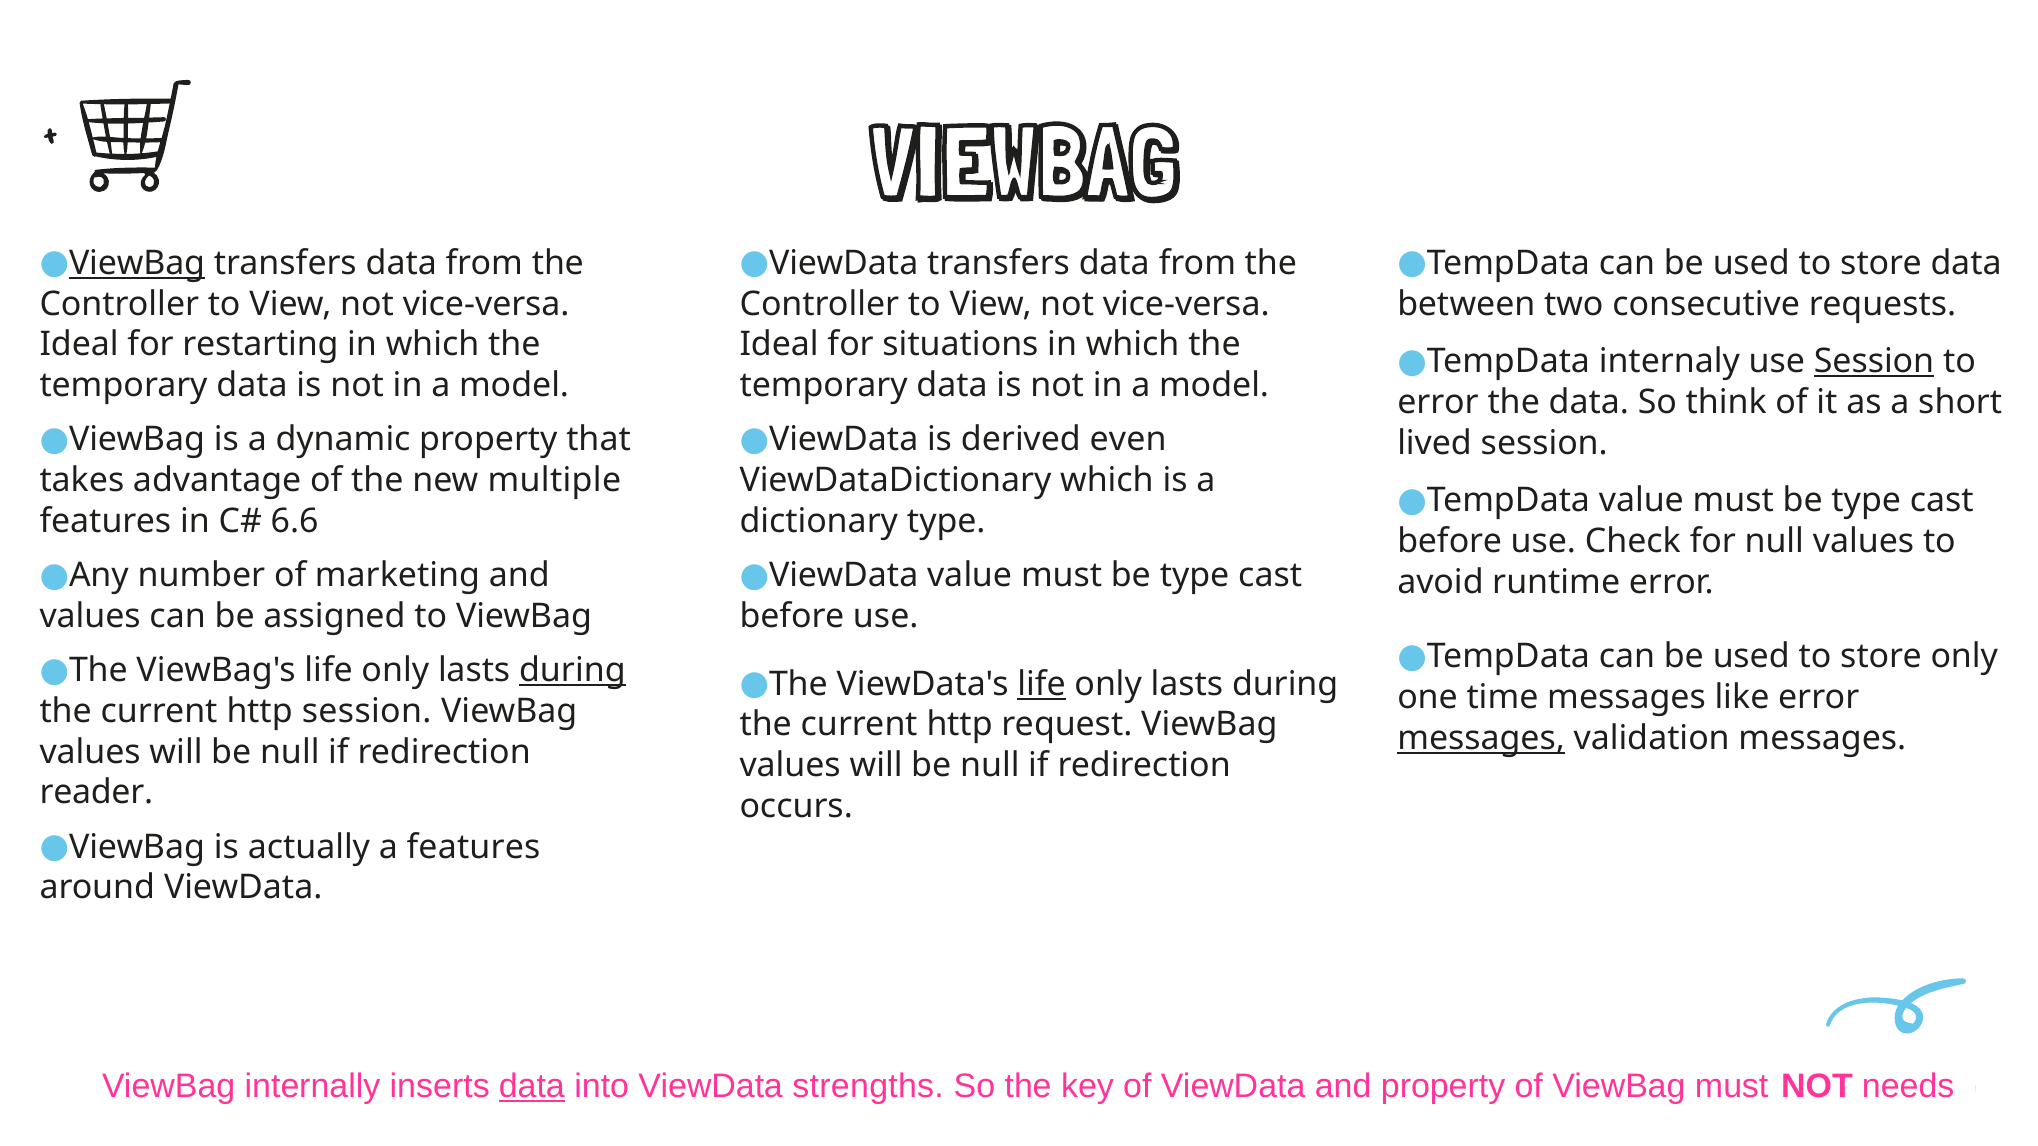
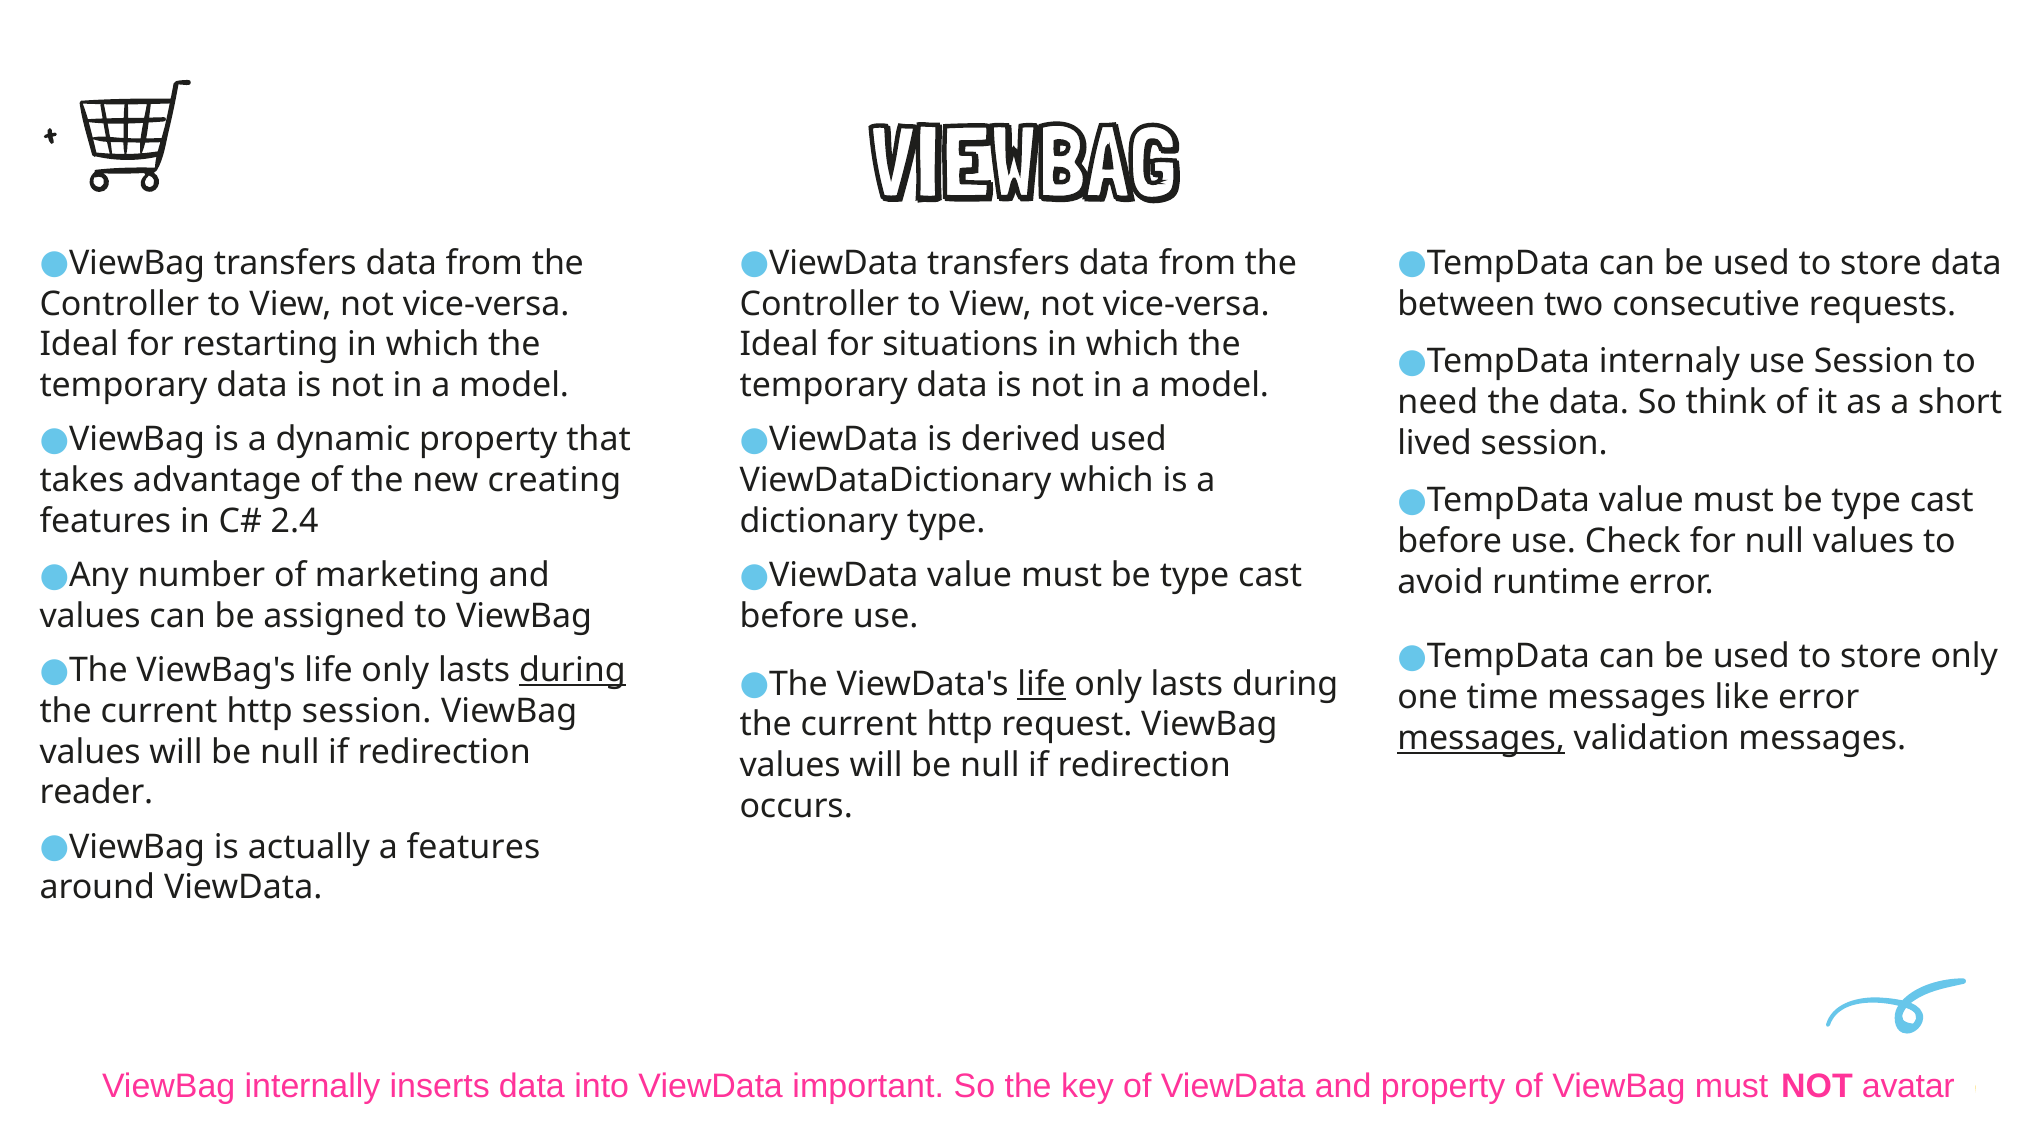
ViewBag underline: present -> none (137, 263)
Session underline: present -> none (1874, 362)
error: error -> need (1438, 402)
derived even: even -> used (1128, 440)
multiple: multiple -> creating (554, 481)
6.6: 6.6 -> 2.4 (295, 521)
data underline: present -> none (532, 1087)
strengths: strengths -> important (868, 1087)
needs: needs -> avatar (1908, 1087)
